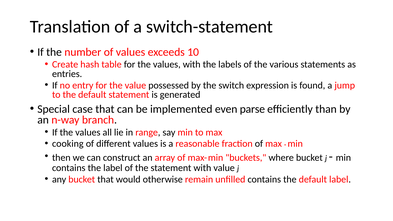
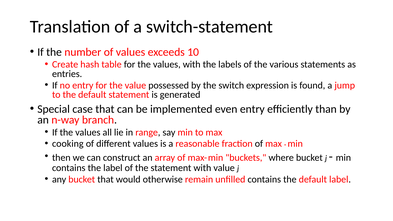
even parse: parse -> entry (252, 109)
